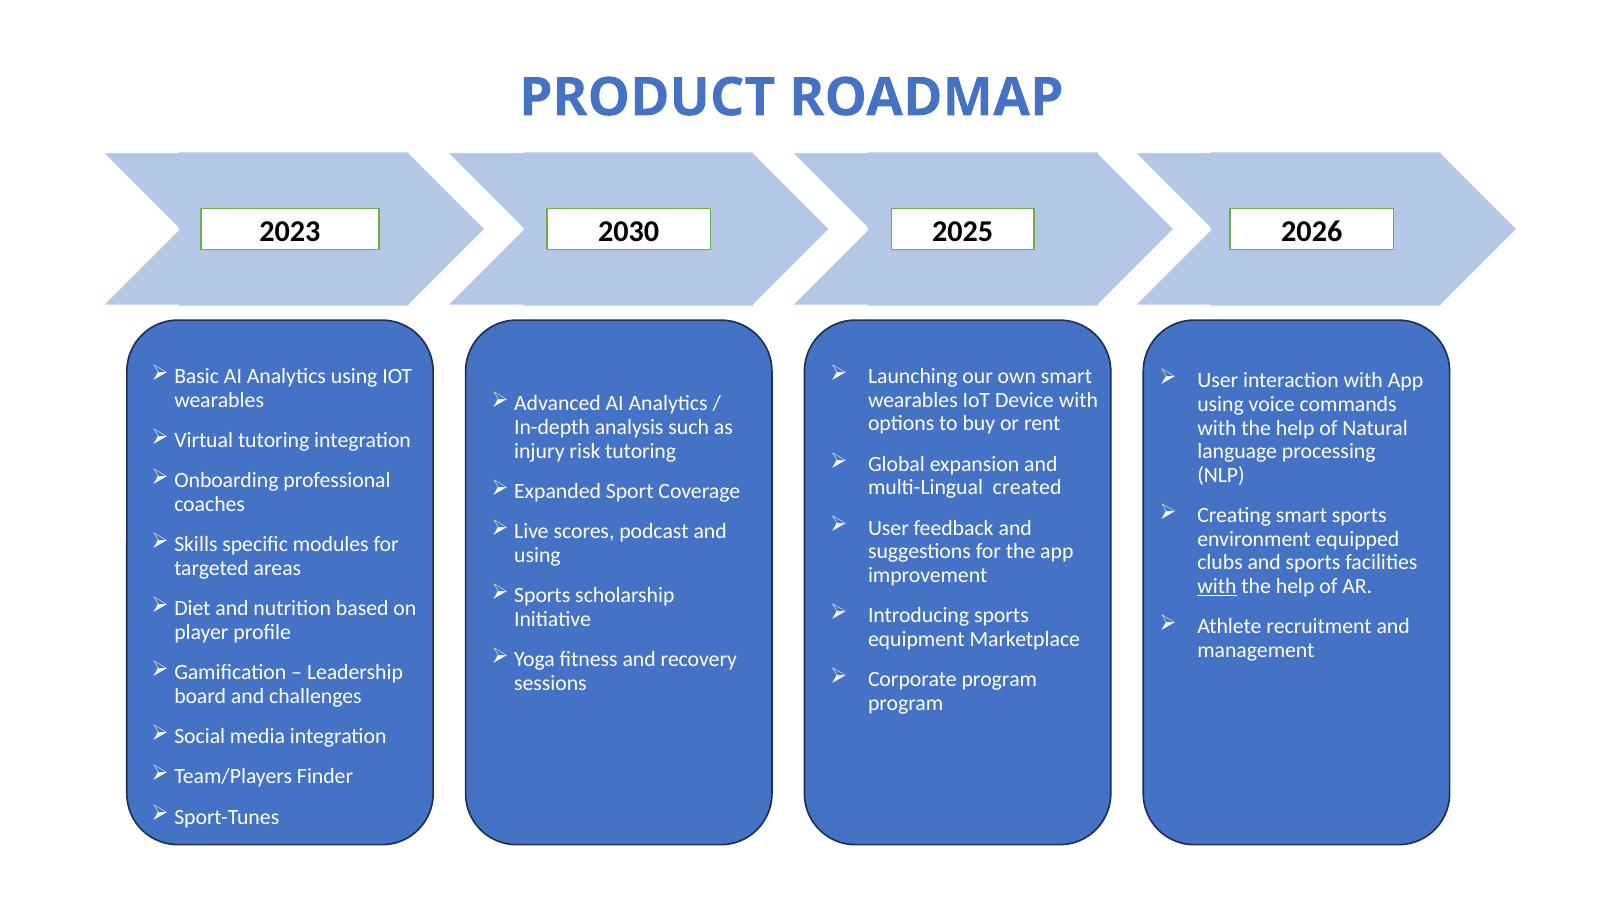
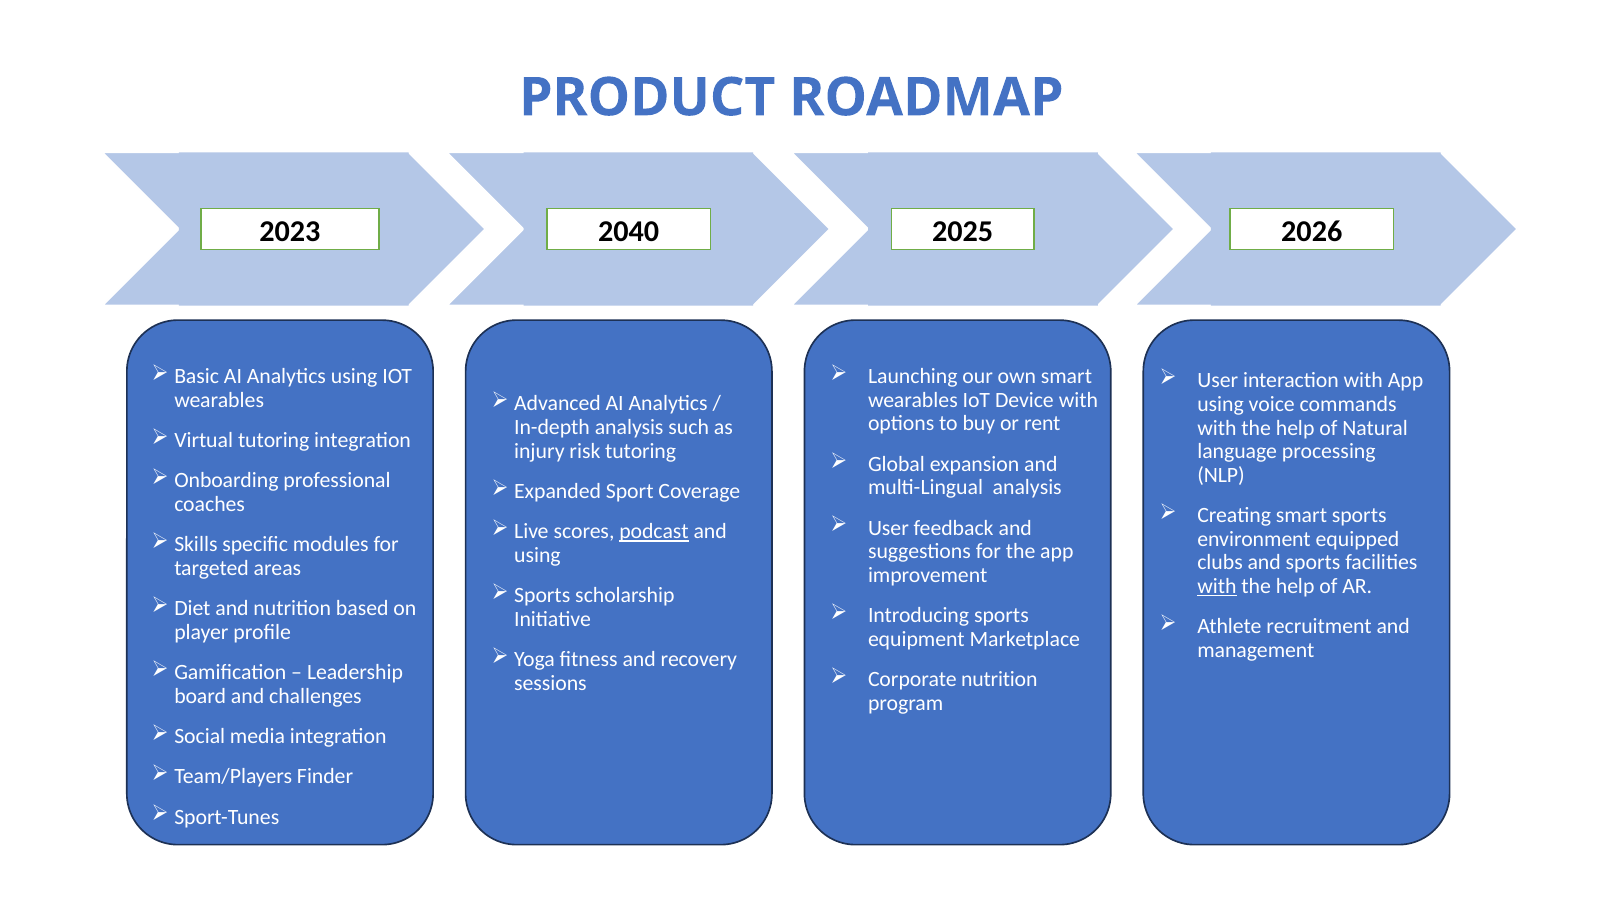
2030: 2030 -> 2040 (629, 231)
multi-Lingual created: created -> analysis (1027, 488)
podcast underline: none -> present (654, 532)
Corporate program: program -> nutrition (999, 679)
